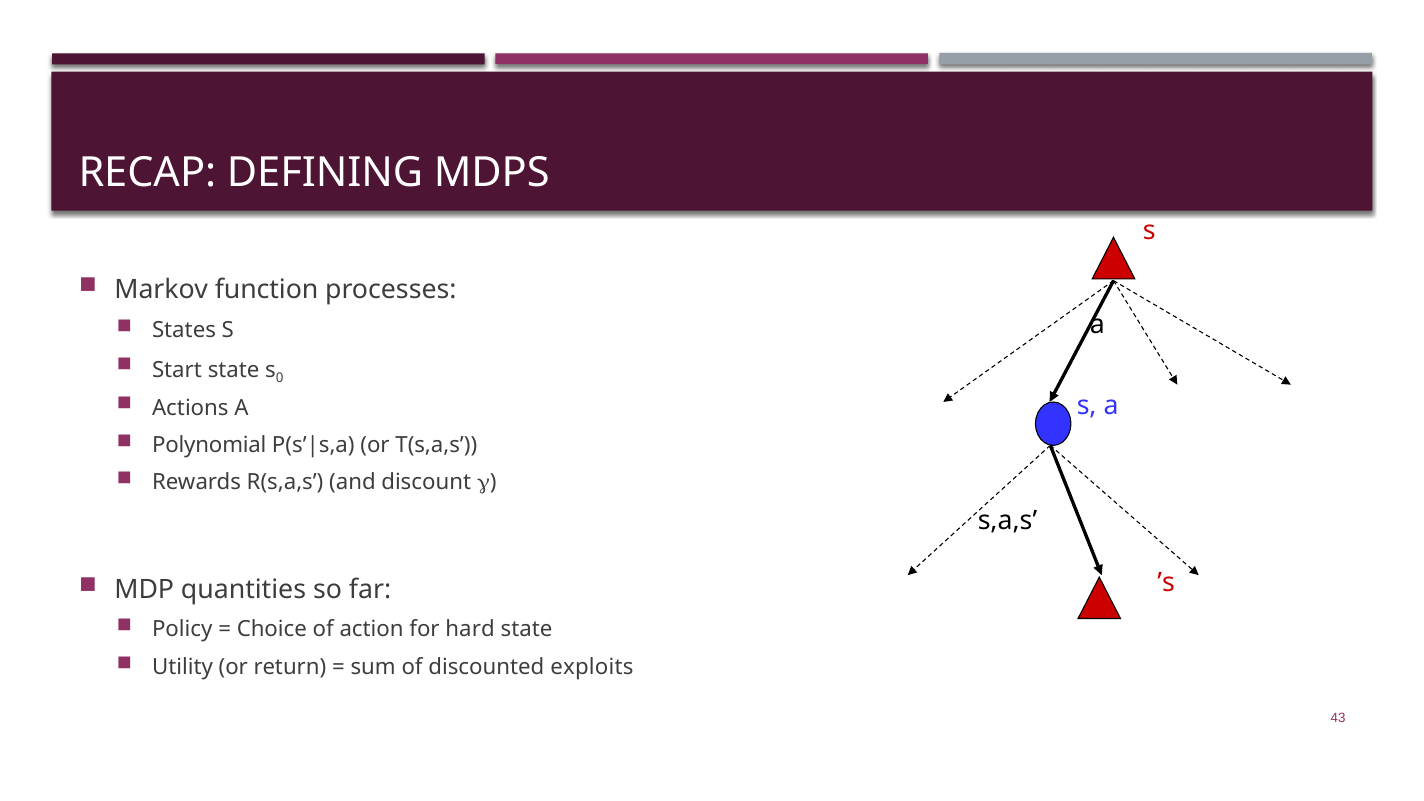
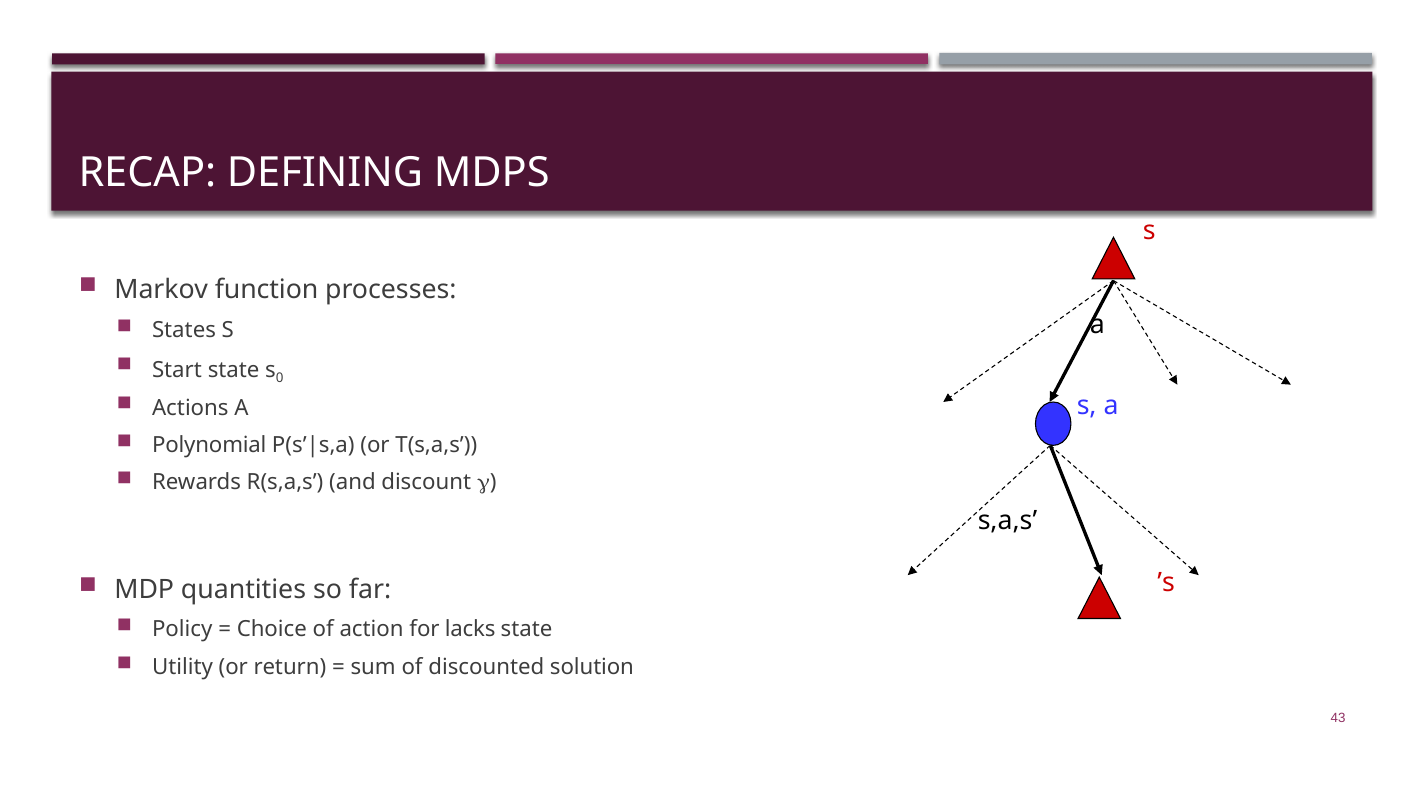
hard: hard -> lacks (470, 630)
exploits: exploits -> solution (592, 667)
